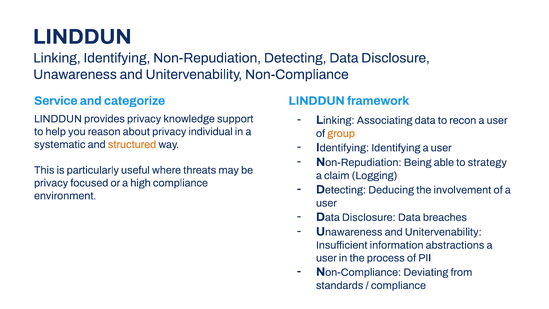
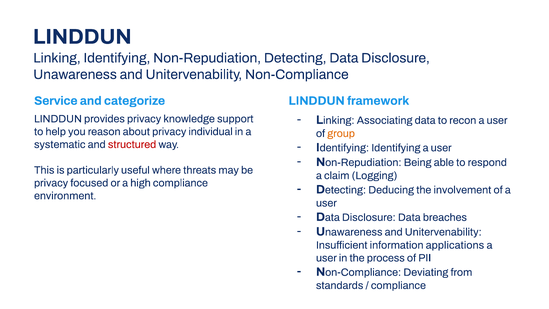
structured colour: orange -> red (132, 144)
strategy: strategy -> respond (487, 162)
abstractions: abstractions -> applications (455, 245)
